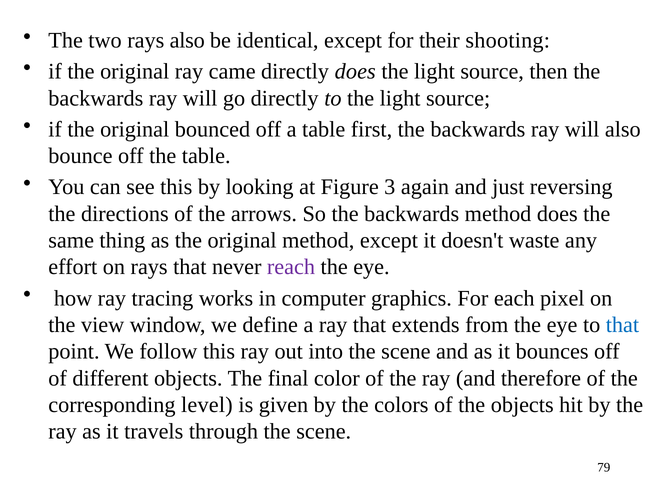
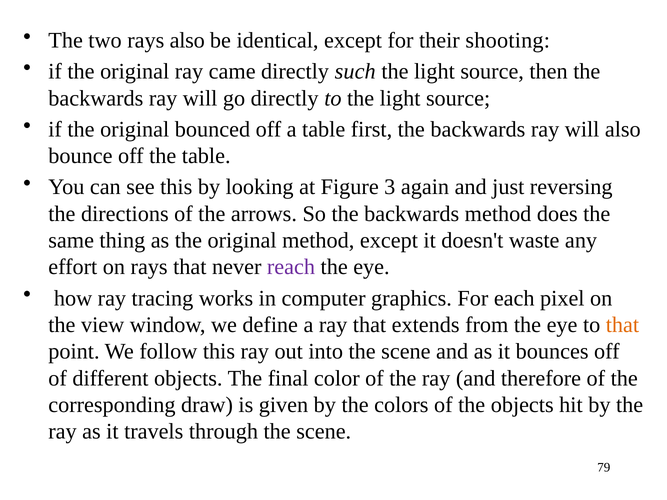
directly does: does -> such (355, 72)
that colour: blue -> orange (622, 325)
level: level -> draw (207, 405)
